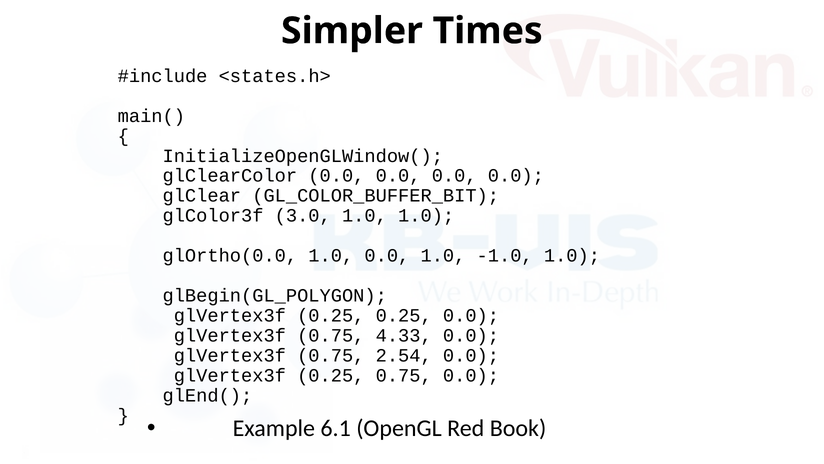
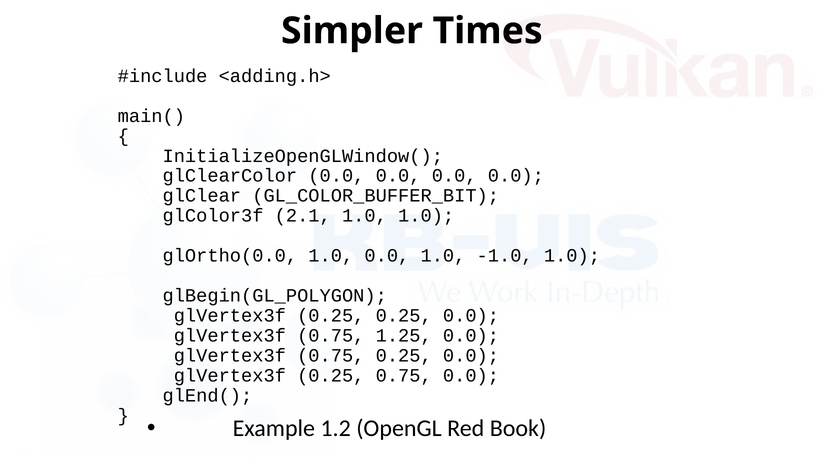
<states.h>: <states.h> -> <adding.h> (275, 76)
3.0: 3.0 -> 2.1 (303, 216)
4.33: 4.33 -> 1.25 (404, 335)
0.75 2.54: 2.54 -> 0.25 (404, 355)
6.1: 6.1 -> 1.2 (336, 428)
